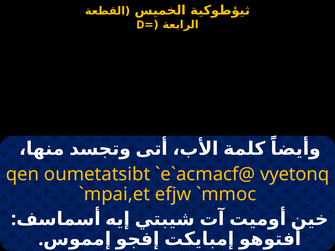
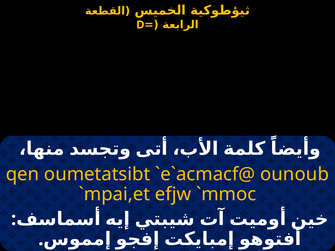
vyetonq: vyetonq -> ounoub (294, 174)
